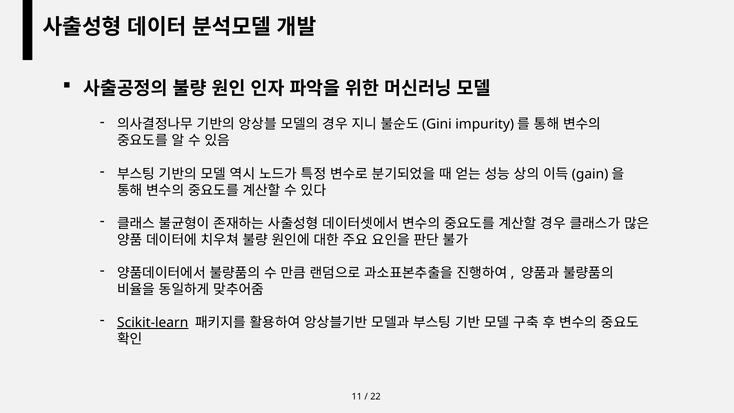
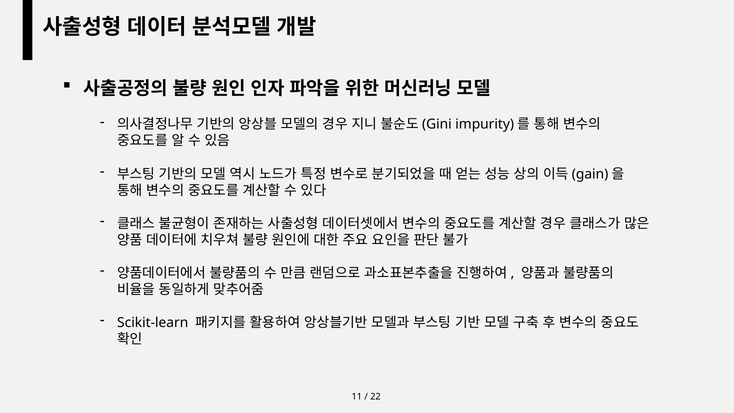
Scikit-learn underline: present -> none (153, 323)
